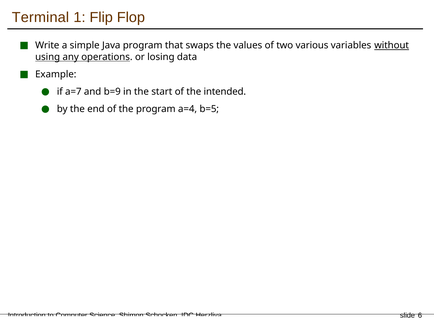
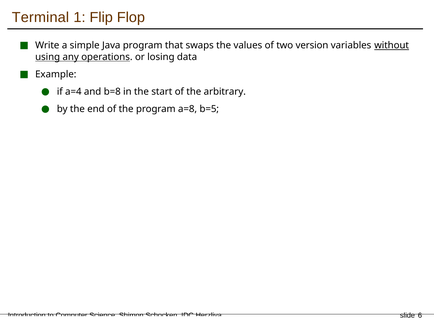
various: various -> version (312, 45)
a=7: a=7 -> a=4 (73, 92)
b=9: b=9 -> b=8 (112, 92)
intended: intended -> arbitrary (225, 92)
a=4: a=4 -> a=8 (188, 109)
